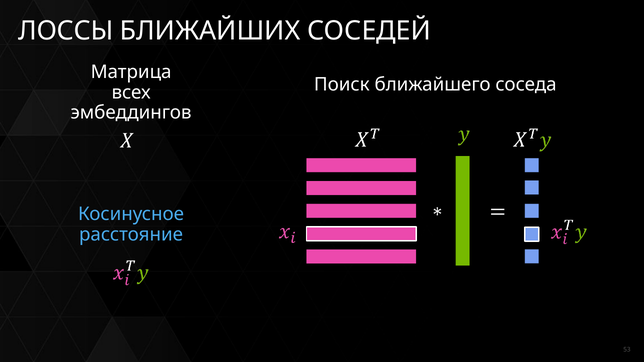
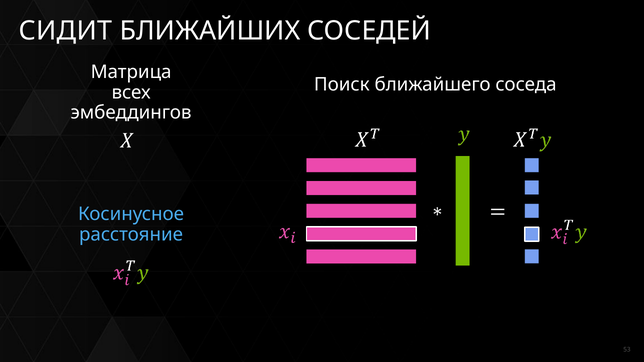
ЛОССЫ: ЛОССЫ -> СИДИТ (65, 31)
